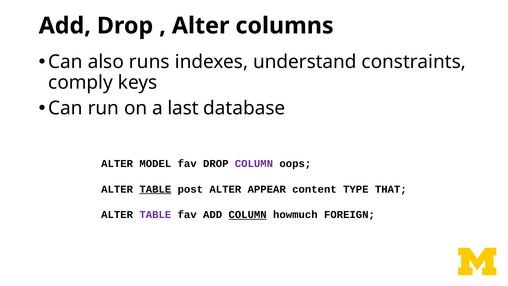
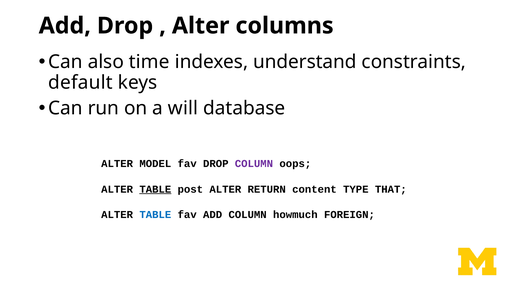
runs: runs -> time (149, 62)
comply: comply -> default (80, 82)
last: last -> will (183, 108)
APPEAR: APPEAR -> RETURN (267, 189)
TABLE colour: purple -> blue (155, 214)
COLUMN underline: present -> none (248, 214)
